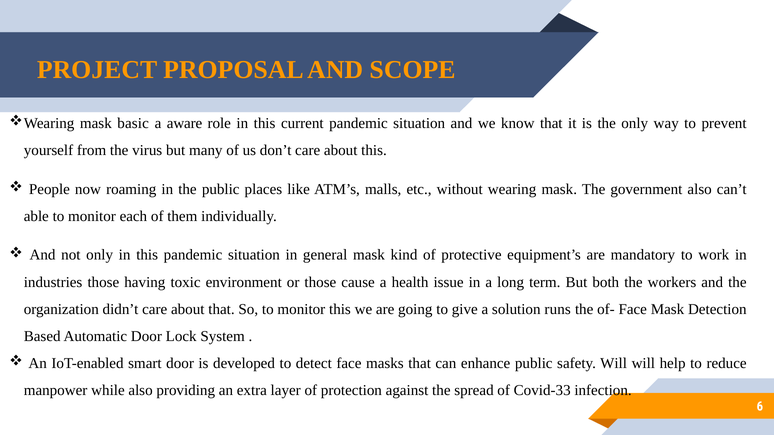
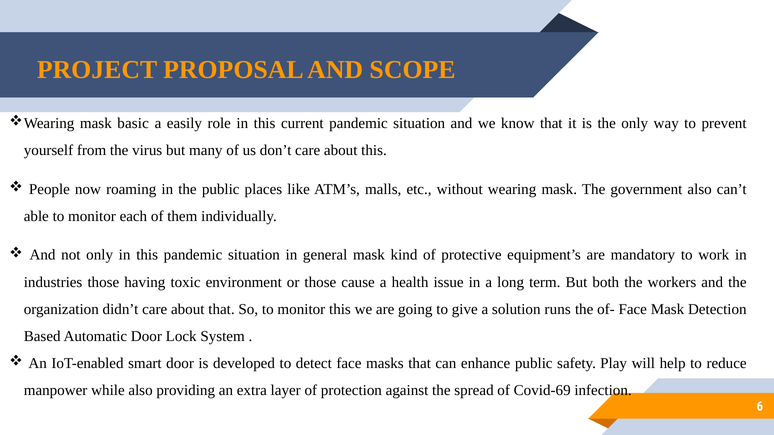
aware: aware -> easily (184, 124)
safety Will: Will -> Play (614, 364)
Covid-33: Covid-33 -> Covid-69 (542, 391)
